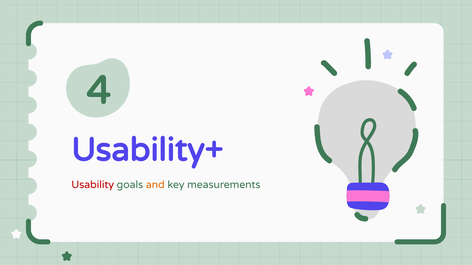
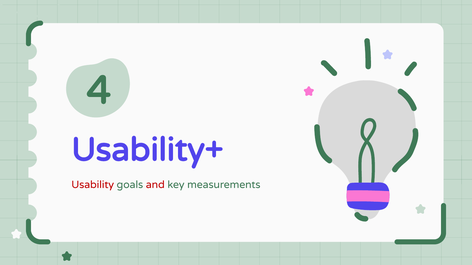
and colour: orange -> red (155, 185)
